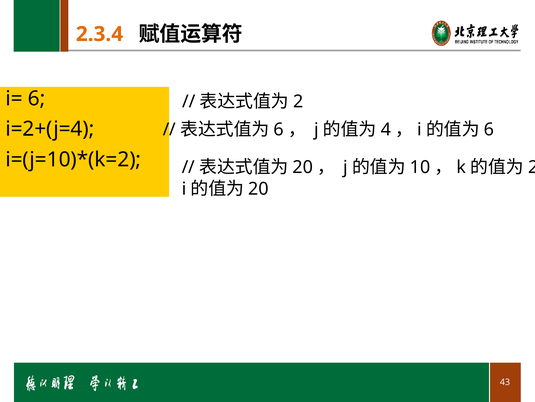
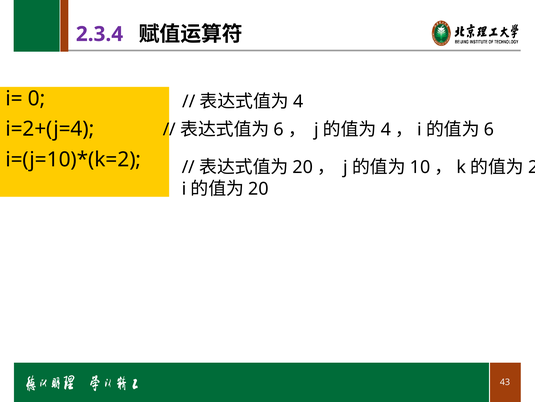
2.3.4 colour: orange -> purple (100, 34)
i= 6: 6 -> 0 (37, 98)
2: 2 -> 4 (298, 101)
